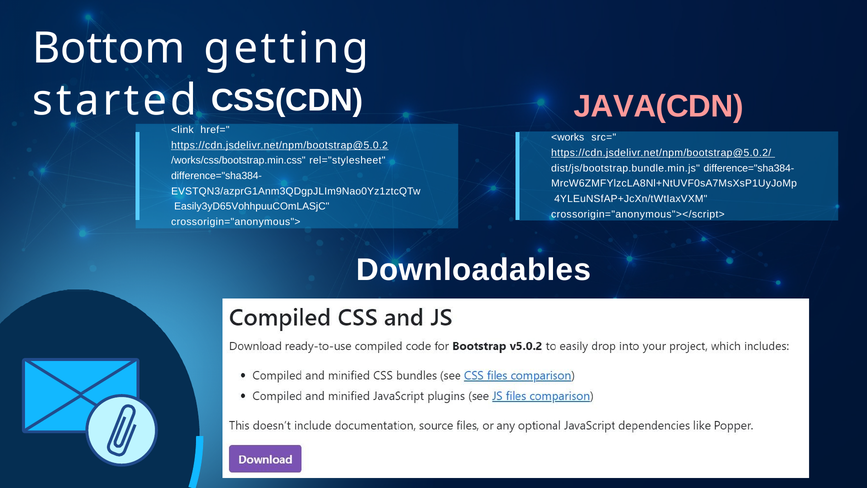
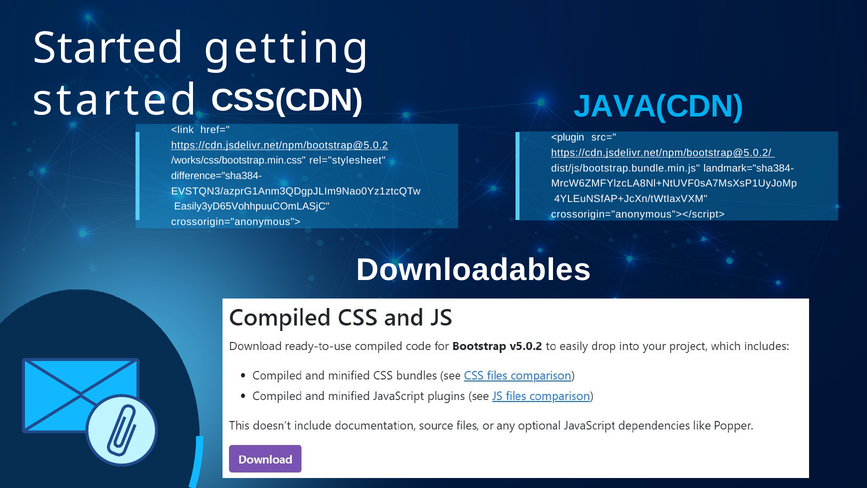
Bottom: Bottom -> Started (108, 48)
JAVA(CDN colour: pink -> light blue (659, 106)
<works: <works -> <plugin (568, 137)
dist/js/bootstrap.bundle.min.js difference="sha384-: difference="sha384- -> landmark="sha384- (749, 168)
